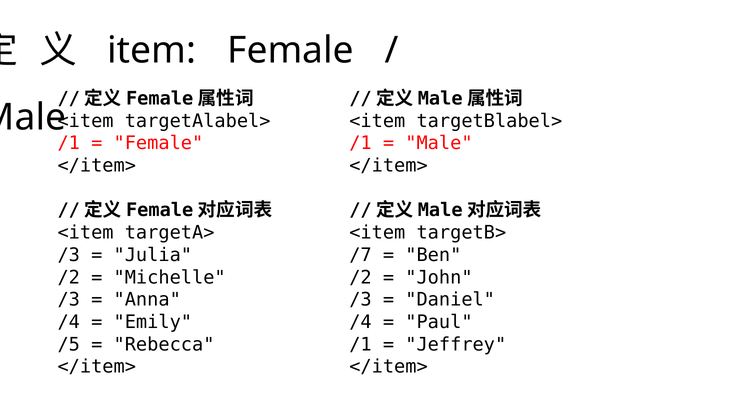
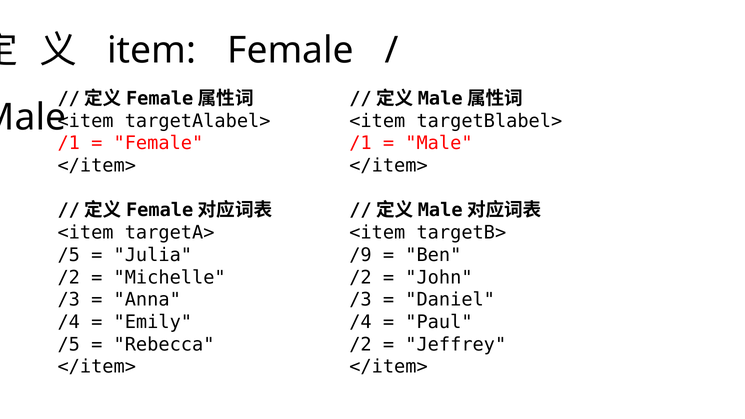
/3: /3 -> /5 (69, 255)
/7: /7 -> /9 (360, 255)
/1: /1 -> /2 (360, 344)
